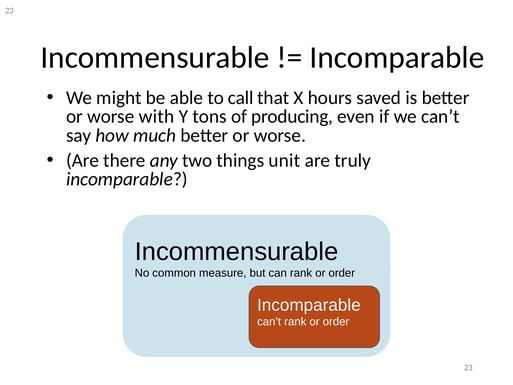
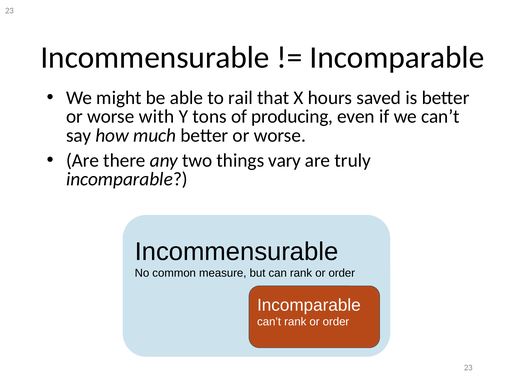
call: call -> rail (241, 98)
unit: unit -> vary (285, 160)
